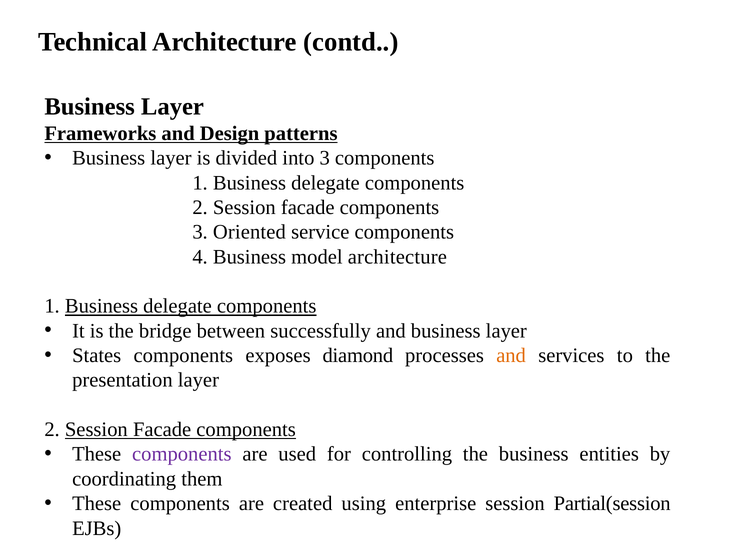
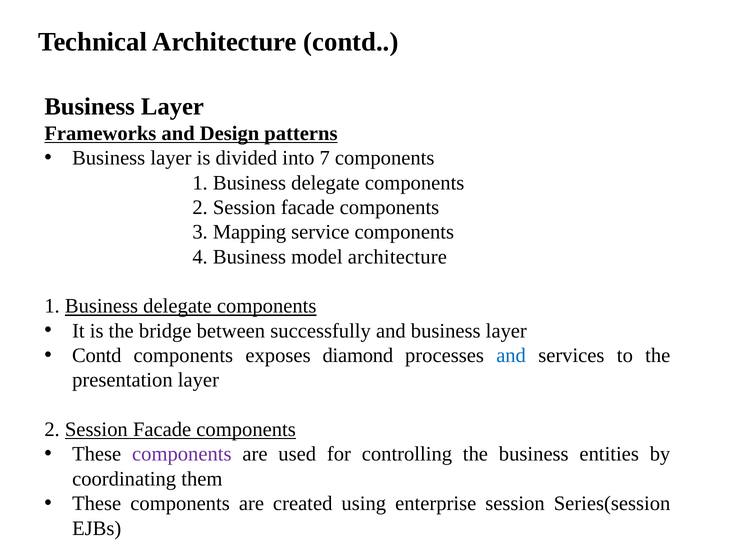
into 3: 3 -> 7 (325, 158)
Oriented: Oriented -> Mapping (250, 232)
States: States -> Contd (97, 355)
and colour: orange -> blue (511, 355)
Partial(session: Partial(session -> Series(session (612, 504)
